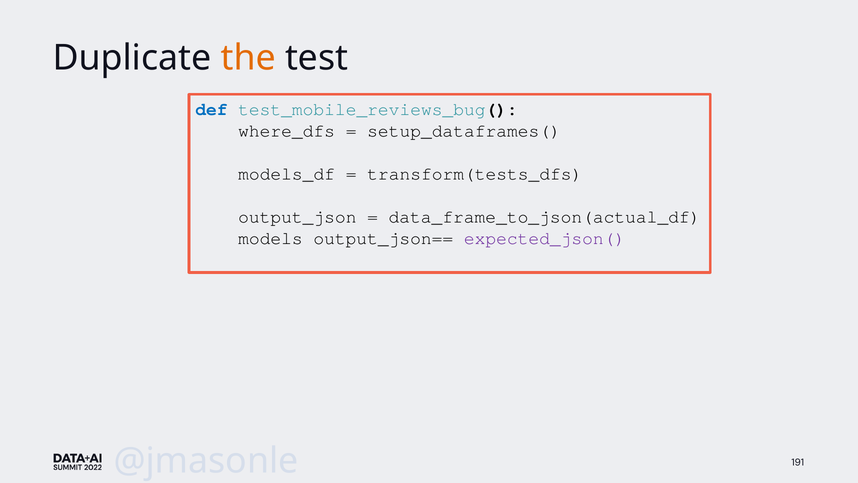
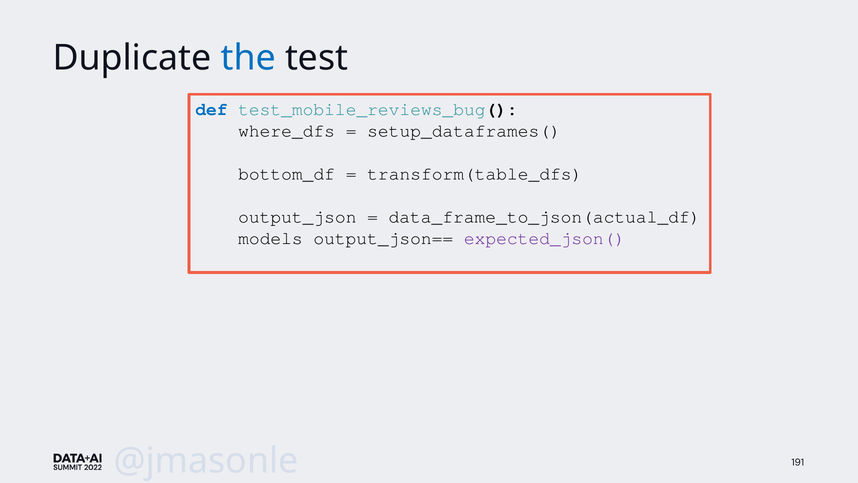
the colour: orange -> blue (248, 58)
models_df: models_df -> bottom_df (287, 174)
transform(tests_dfs: transform(tests_dfs -> transform(table_dfs (475, 174)
